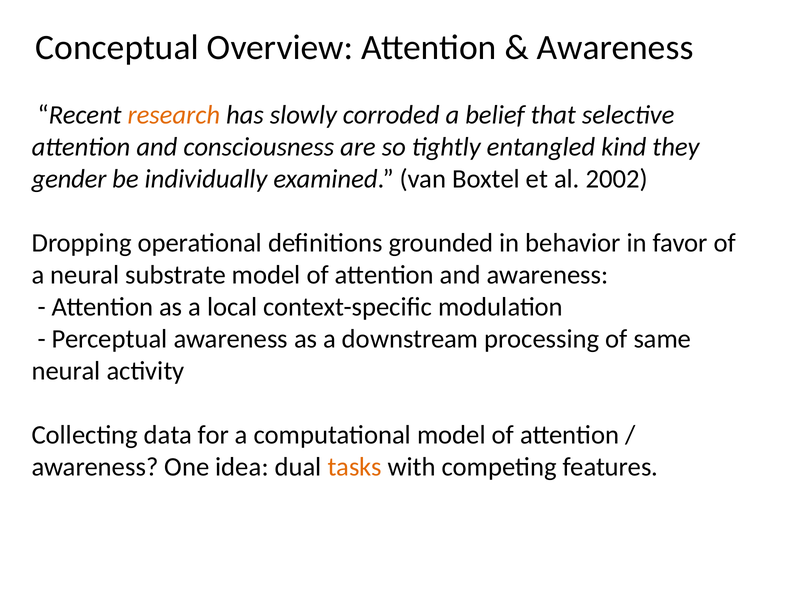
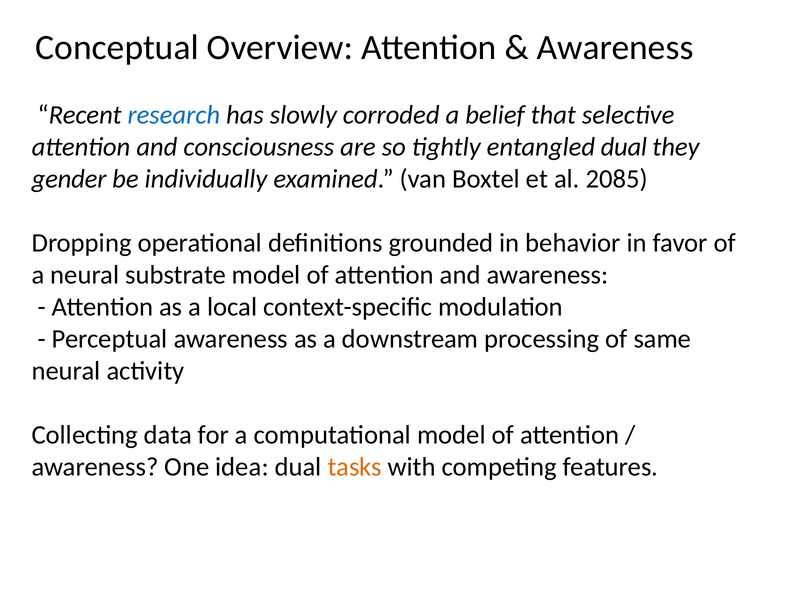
research colour: orange -> blue (174, 115)
entangled kind: kind -> dual (624, 147)
2002: 2002 -> 2085 (617, 179)
